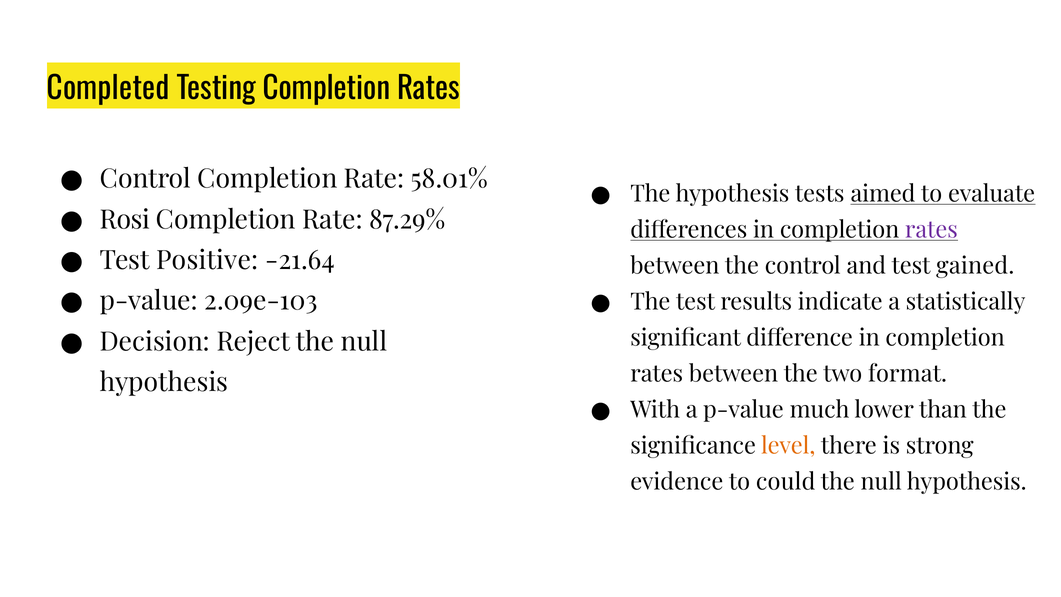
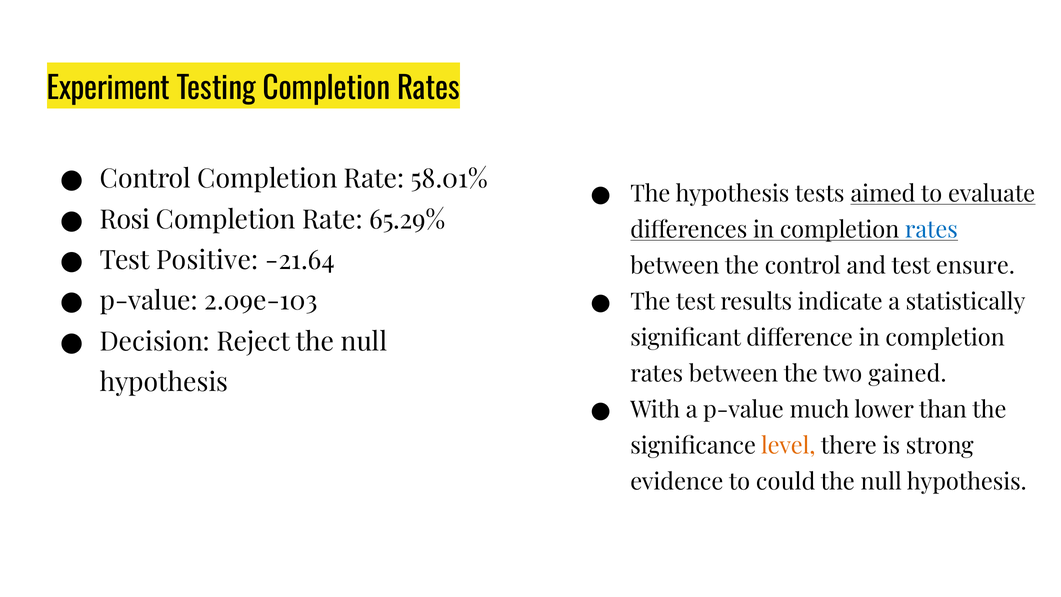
Completed: Completed -> Experiment (108, 89)
87.29%: 87.29% -> 65.29% (407, 220)
rates colour: purple -> blue (931, 230)
gained: gained -> ensure (975, 266)
format: format -> gained (908, 374)
